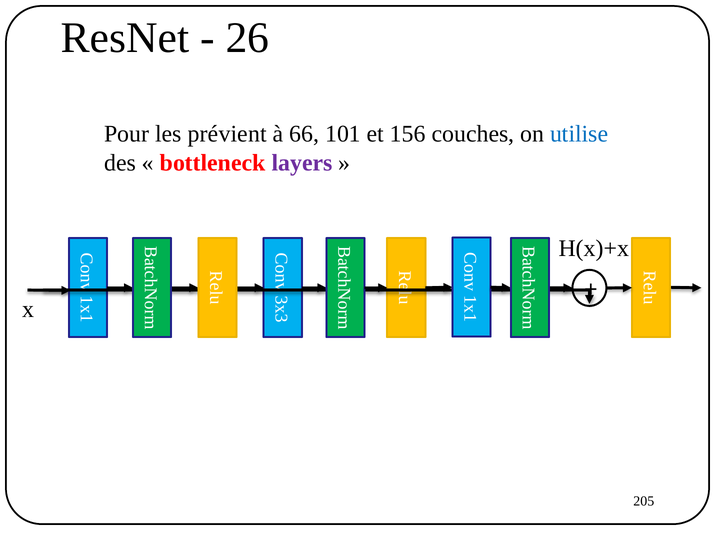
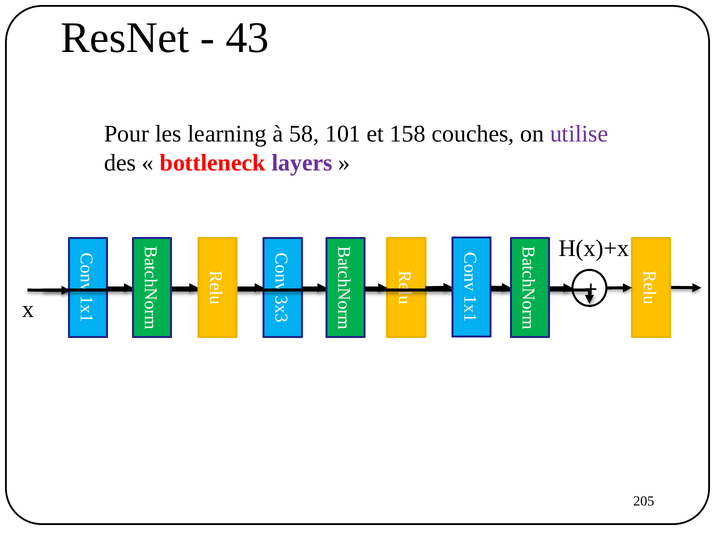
26: 26 -> 43 (247, 38)
prévient: prévient -> learning (227, 134)
66: 66 -> 58 (304, 134)
156: 156 -> 158 (408, 134)
utilise colour: blue -> purple (579, 134)
